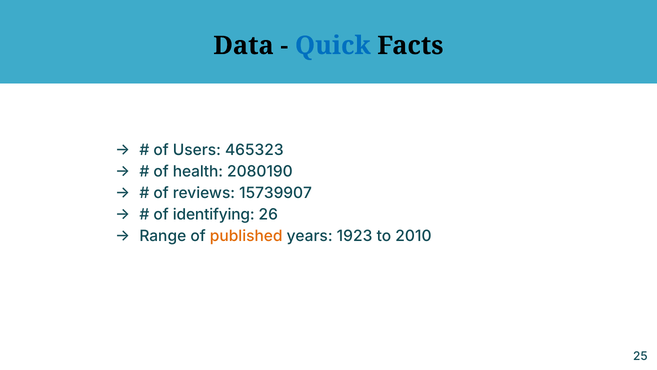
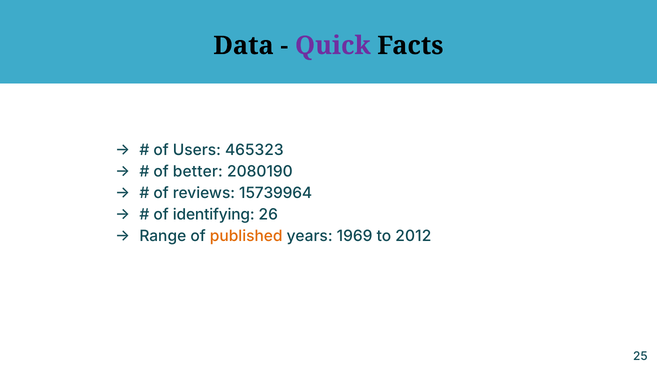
Quick colour: blue -> purple (333, 46)
health: health -> better (198, 172)
15739907: 15739907 -> 15739964 (276, 193)
1923: 1923 -> 1969 (355, 236)
2010: 2010 -> 2012 (413, 236)
